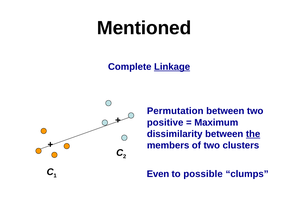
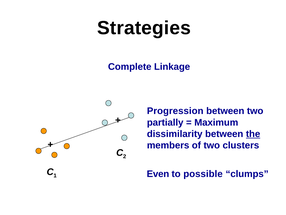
Mentioned: Mentioned -> Strategies (144, 28)
Linkage underline: present -> none (172, 67)
Permutation: Permutation -> Progression (175, 111)
positive: positive -> partially (165, 122)
